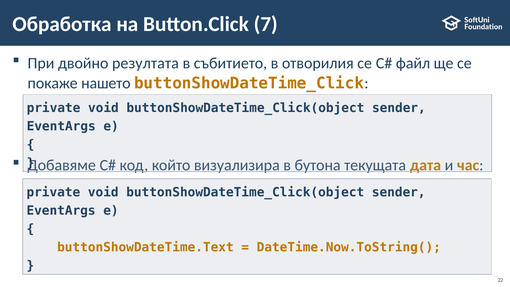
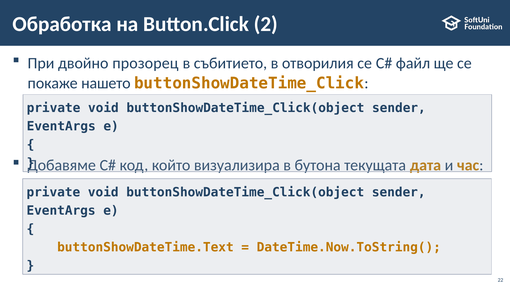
7: 7 -> 2 (266, 24)
резултата: резултата -> прозорец (145, 63)
